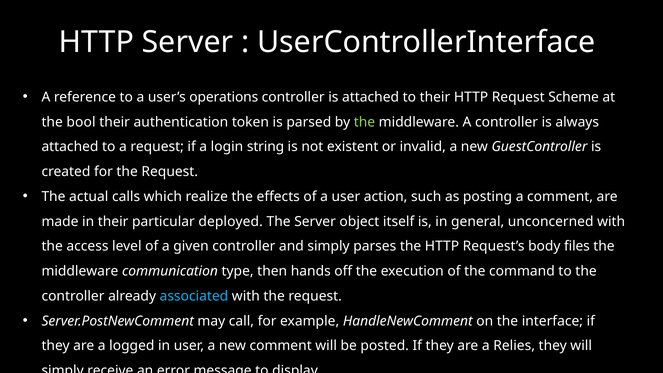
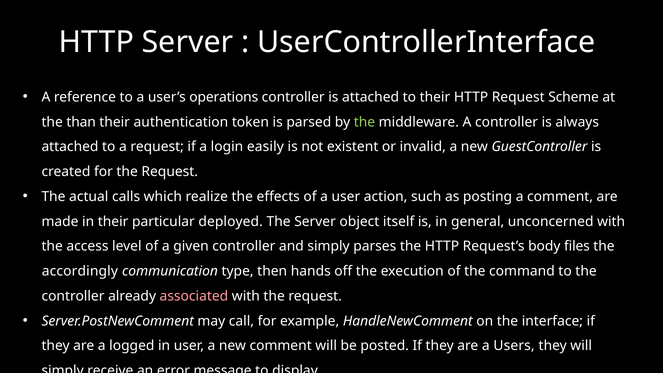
bool: bool -> than (81, 122)
string: string -> easily (265, 147)
middleware: middleware -> accordingly (80, 271)
associated colour: light blue -> pink (194, 296)
Relies: Relies -> Users (514, 346)
